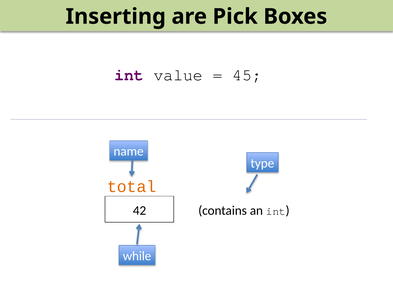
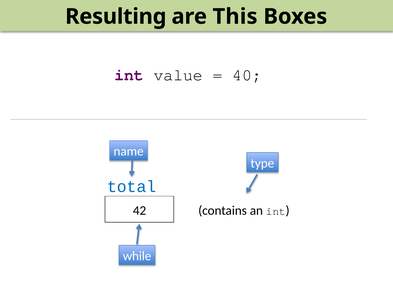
Inserting: Inserting -> Resulting (116, 17)
Pick: Pick -> This (235, 17)
45: 45 -> 40 (247, 75)
total colour: orange -> blue (132, 187)
